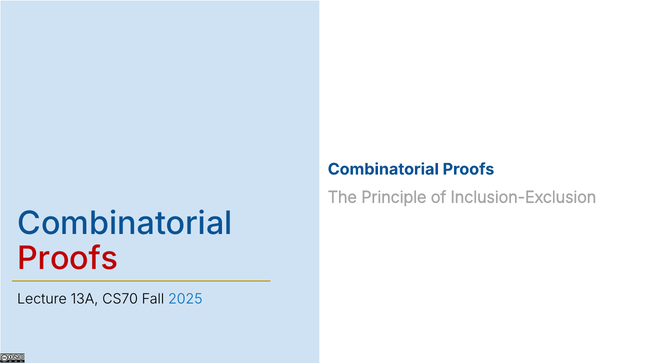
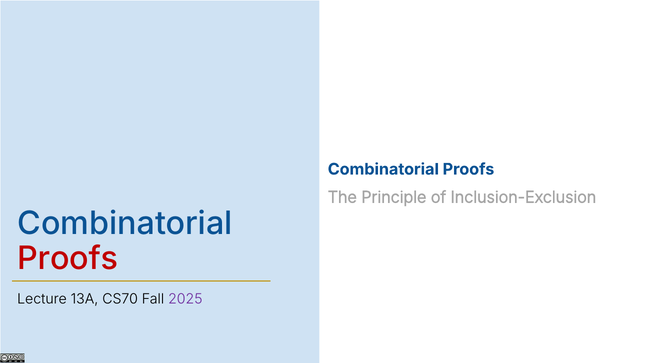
2025 colour: blue -> purple (185, 300)
